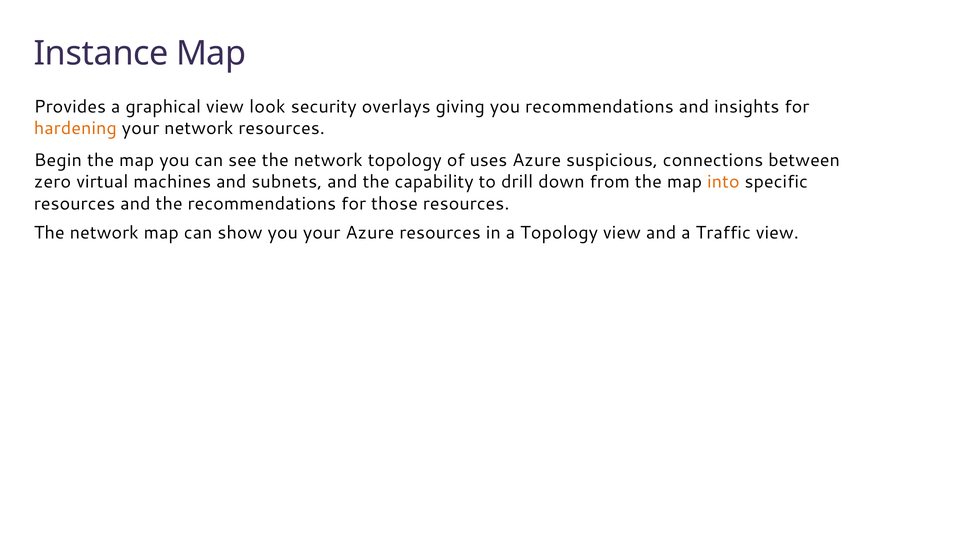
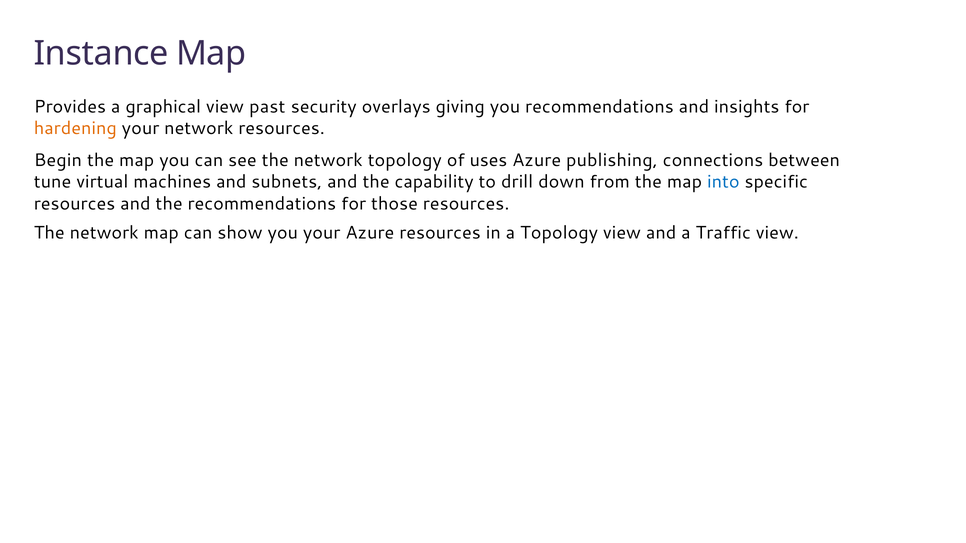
look: look -> past (267, 107)
suspicious: suspicious -> publishing (612, 160)
zero: zero -> tune (53, 182)
into colour: orange -> blue (723, 182)
